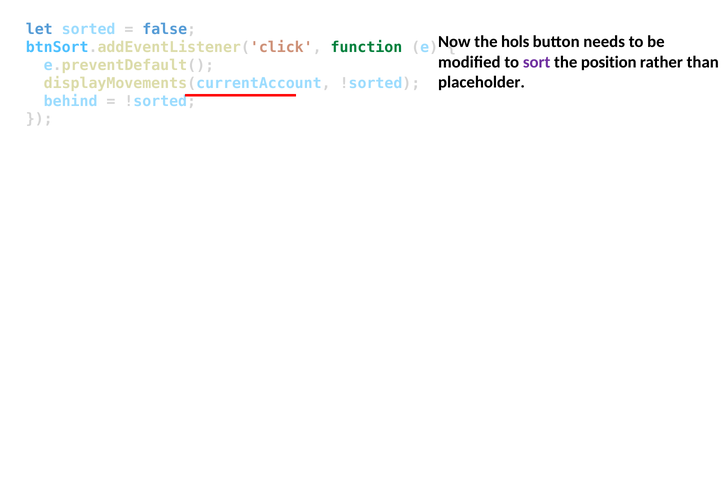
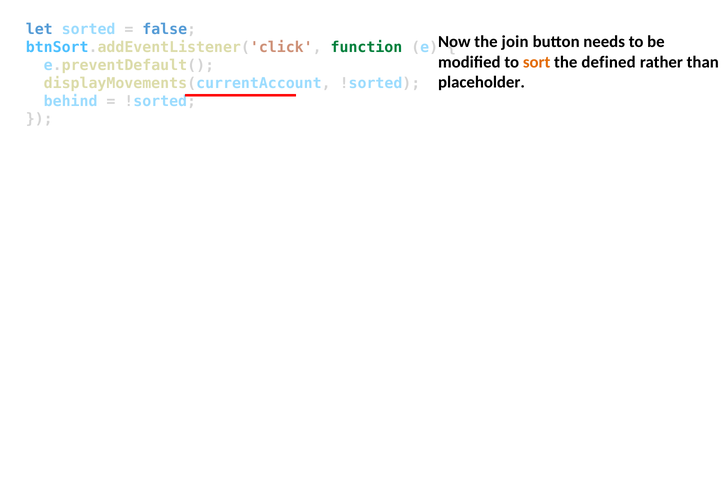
hols: hols -> join (515, 42)
sort colour: purple -> orange (537, 62)
position: position -> defined (609, 62)
